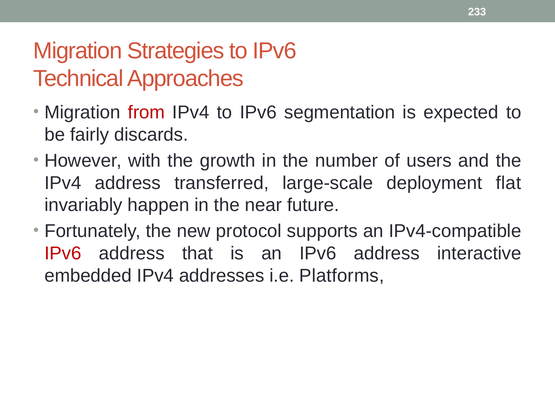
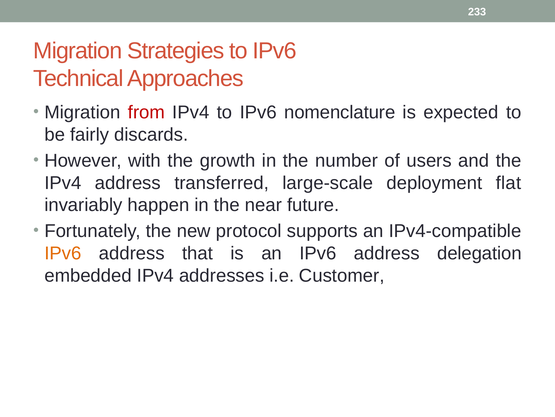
segmentation: segmentation -> nomenclature (340, 112)
IPv6 colour: red -> orange (63, 253)
interactive: interactive -> delegation (479, 253)
Platforms: Platforms -> Customer (342, 275)
